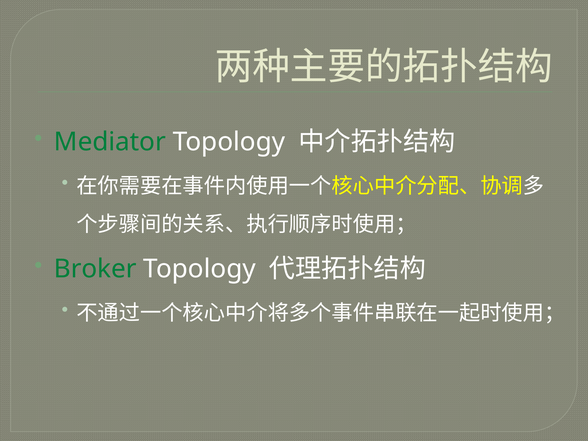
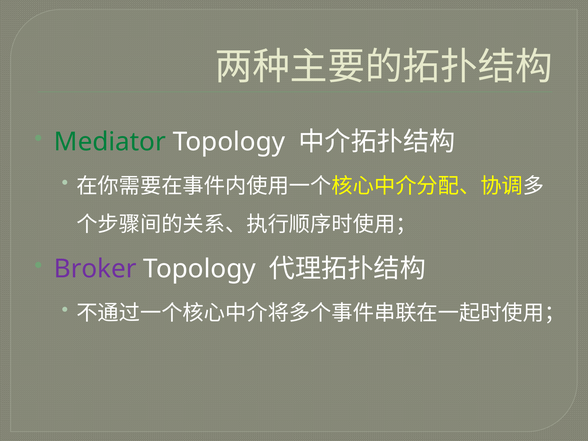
Broker colour: green -> purple (95, 269)
